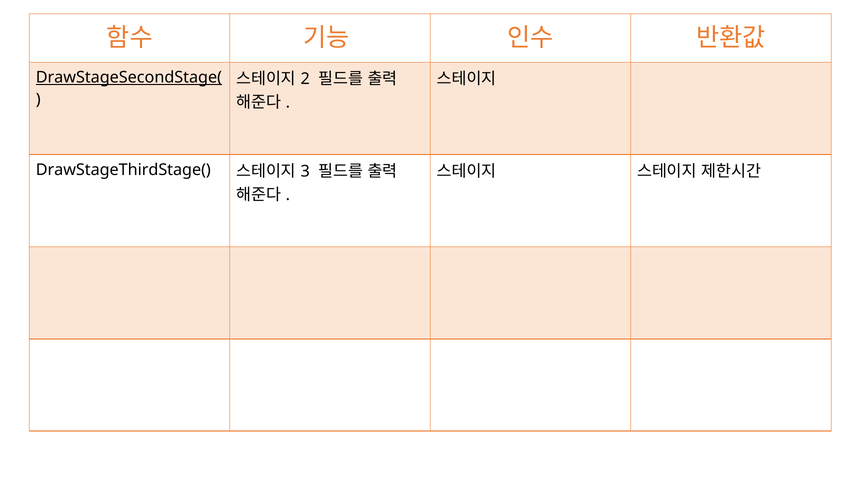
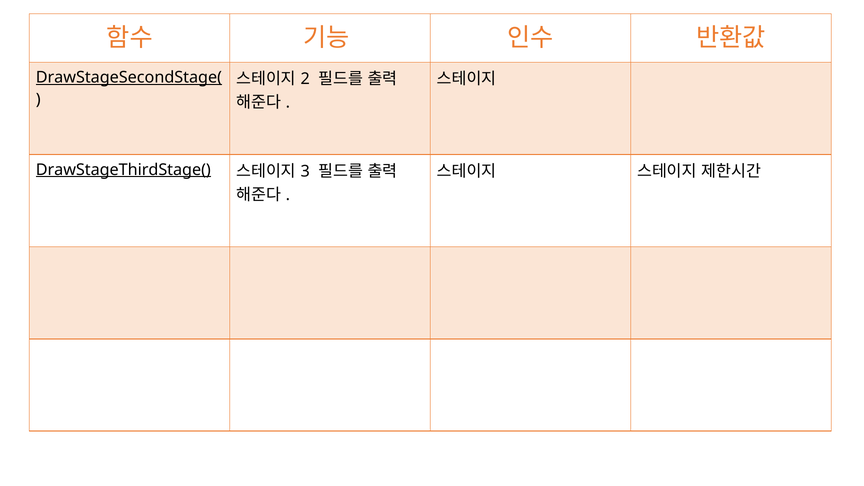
DrawStageThirdStage( underline: none -> present (123, 170)
